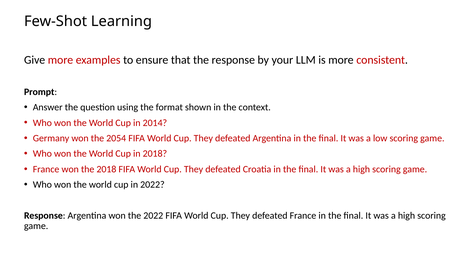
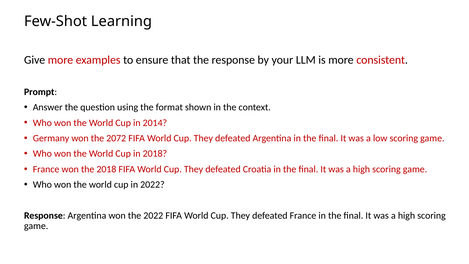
2054: 2054 -> 2072 (116, 138)
